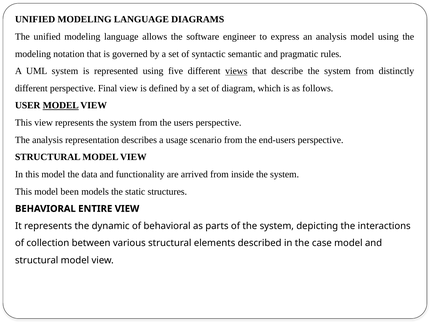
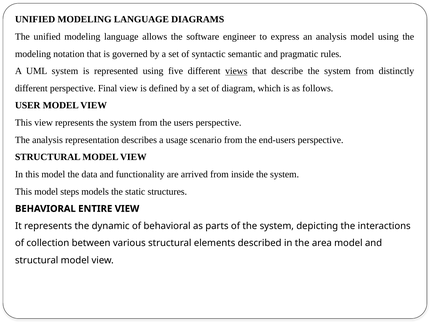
MODEL underline: present -> none (61, 105)
been: been -> steps (70, 191)
case: case -> area (322, 243)
